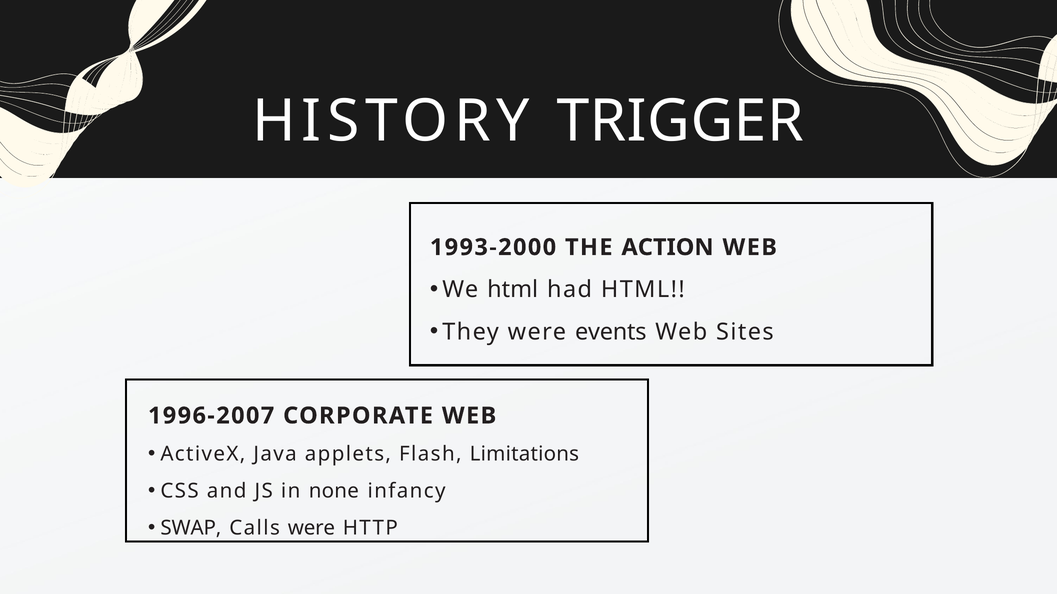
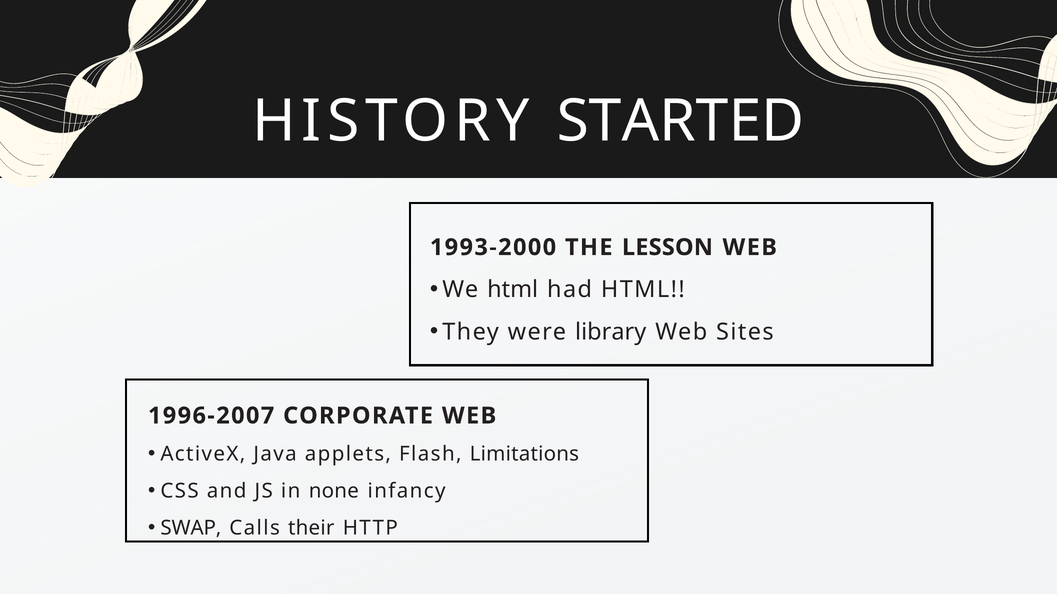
TRIGGER: TRIGGER -> STARTED (680, 121)
ACTION: ACTION -> LESSON (667, 248)
events: events -> library (611, 332)
Calls were: were -> their (311, 529)
